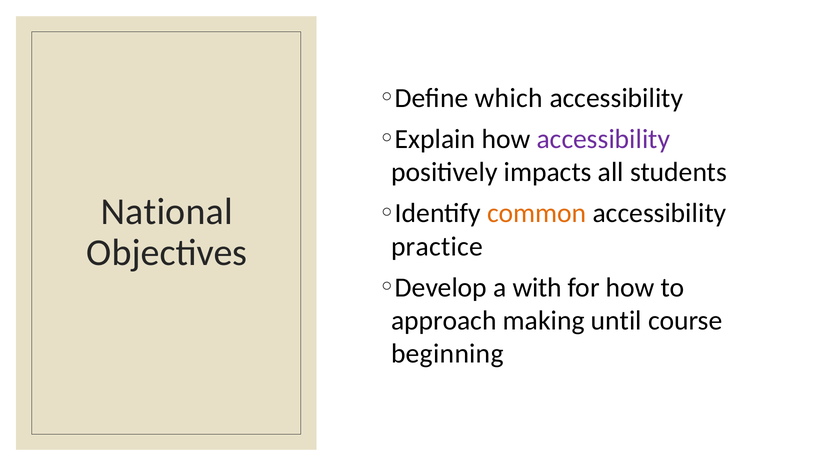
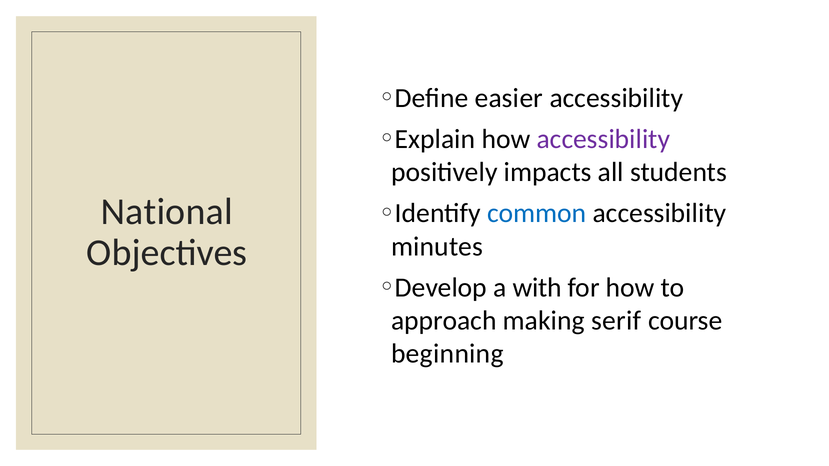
which: which -> easier (509, 98)
common colour: orange -> blue (537, 213)
practice: practice -> minutes (437, 247)
until: until -> serif (616, 321)
